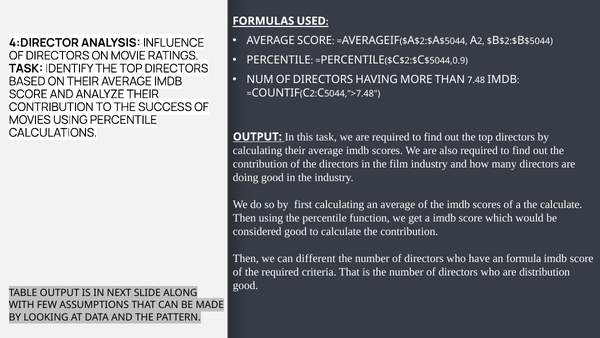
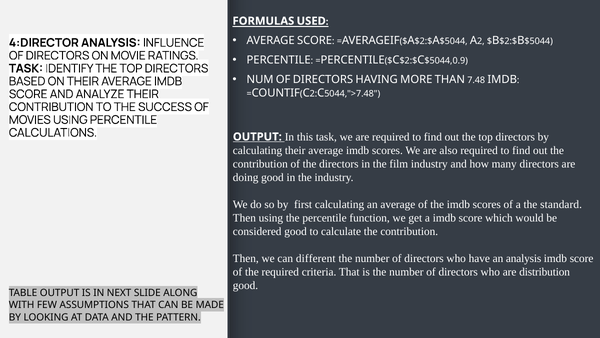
the calculate: calculate -> standard (561, 204)
an formula: formula -> analysis (524, 258)
